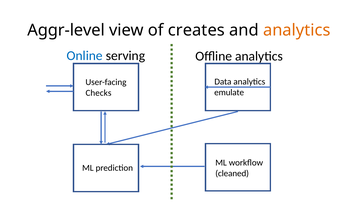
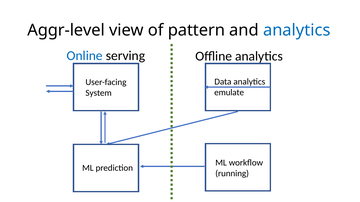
creates: creates -> pattern (196, 30)
analytics colour: orange -> blue (297, 30)
Checks: Checks -> System (99, 93)
cleaned: cleaned -> running (232, 174)
